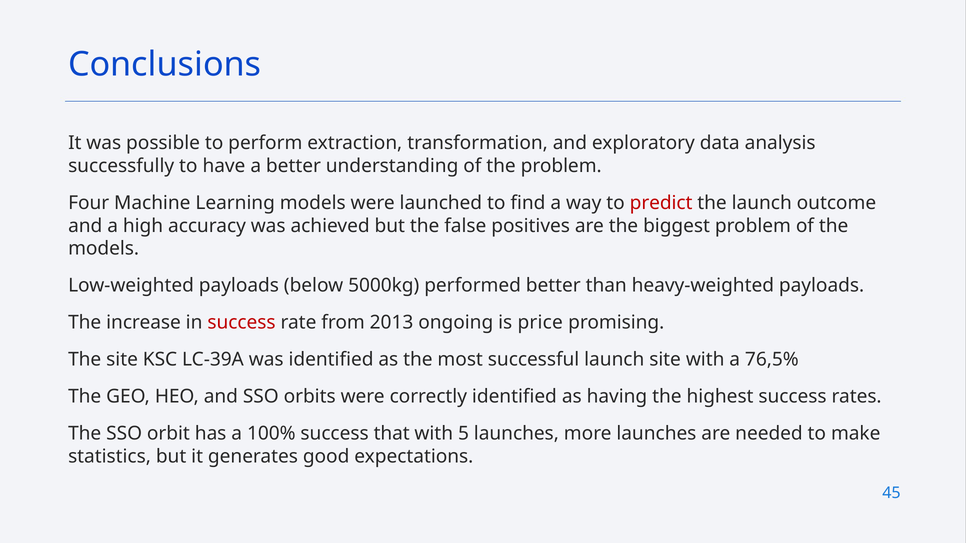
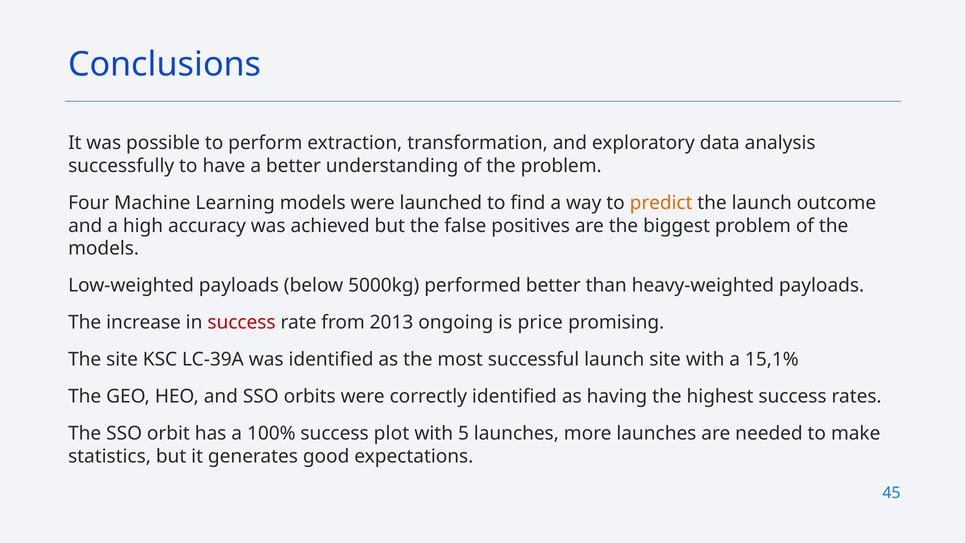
predict colour: red -> orange (661, 203)
76,5%: 76,5% -> 15,1% (772, 360)
that: that -> plot (392, 434)
